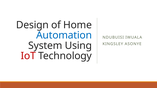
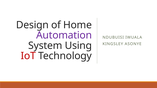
Automation colour: blue -> purple (64, 35)
